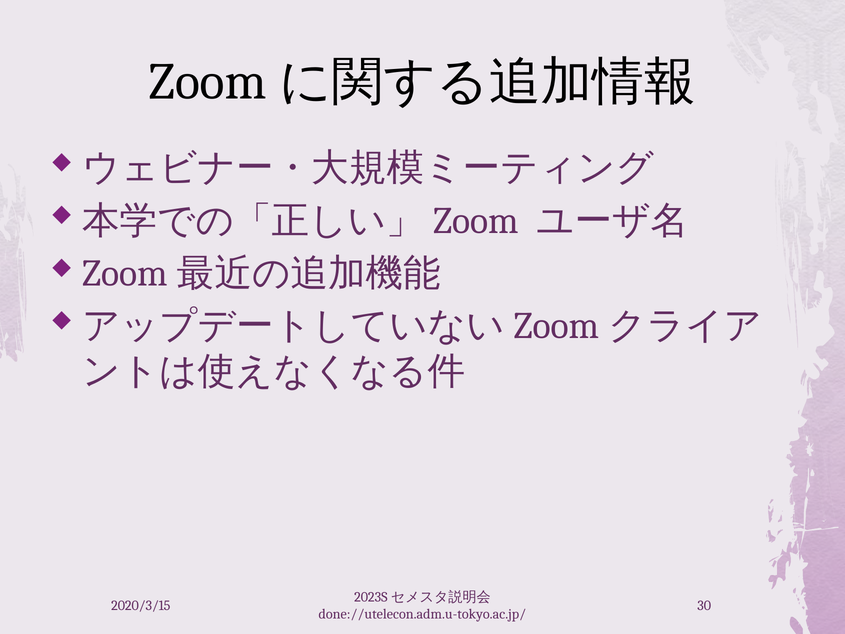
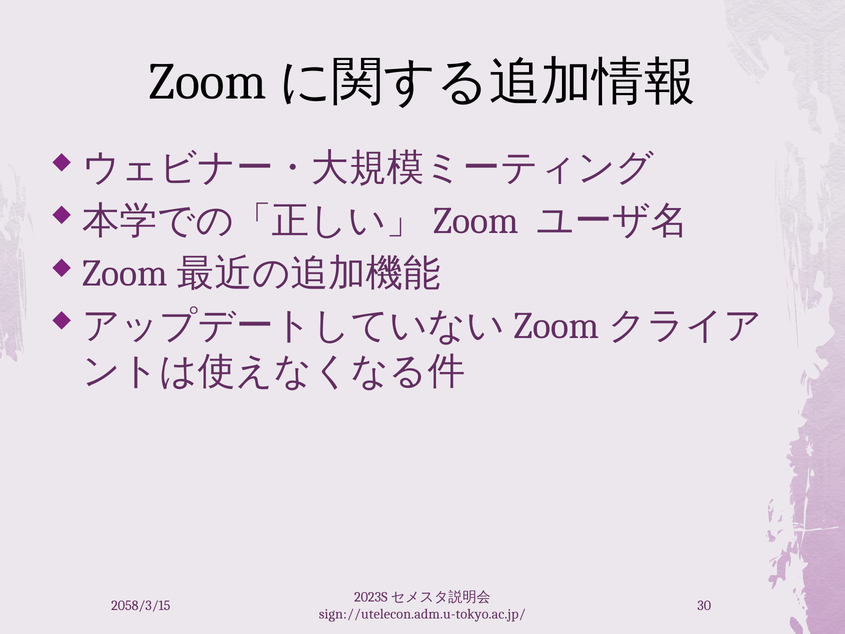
2020/3/15: 2020/3/15 -> 2058/3/15 (141, 605)
done://utelecon.adm.u-tokyo.ac.jp/: done://utelecon.adm.u-tokyo.ac.jp/ -> sign://utelecon.adm.u-tokyo.ac.jp/ (422, 614)
